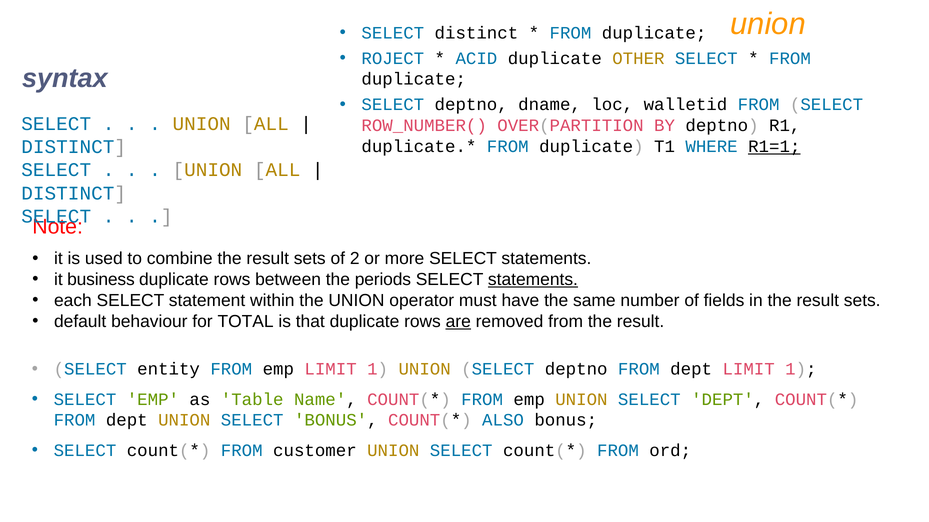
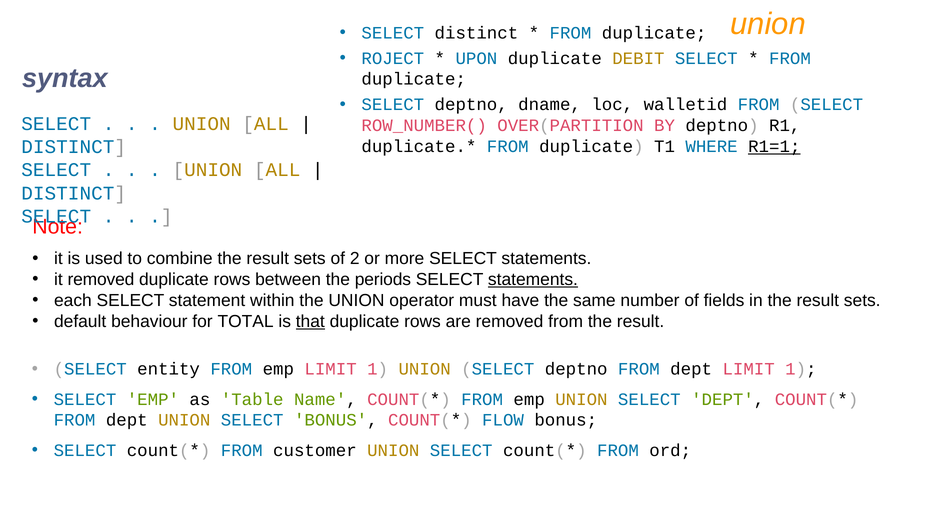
ACID: ACID -> UPON (476, 58)
OTHER: OTHER -> DEBIT (638, 58)
it business: business -> removed (101, 280)
that underline: none -> present (310, 322)
are underline: present -> none (458, 322)
ALSO: ALSO -> FLOW (503, 421)
